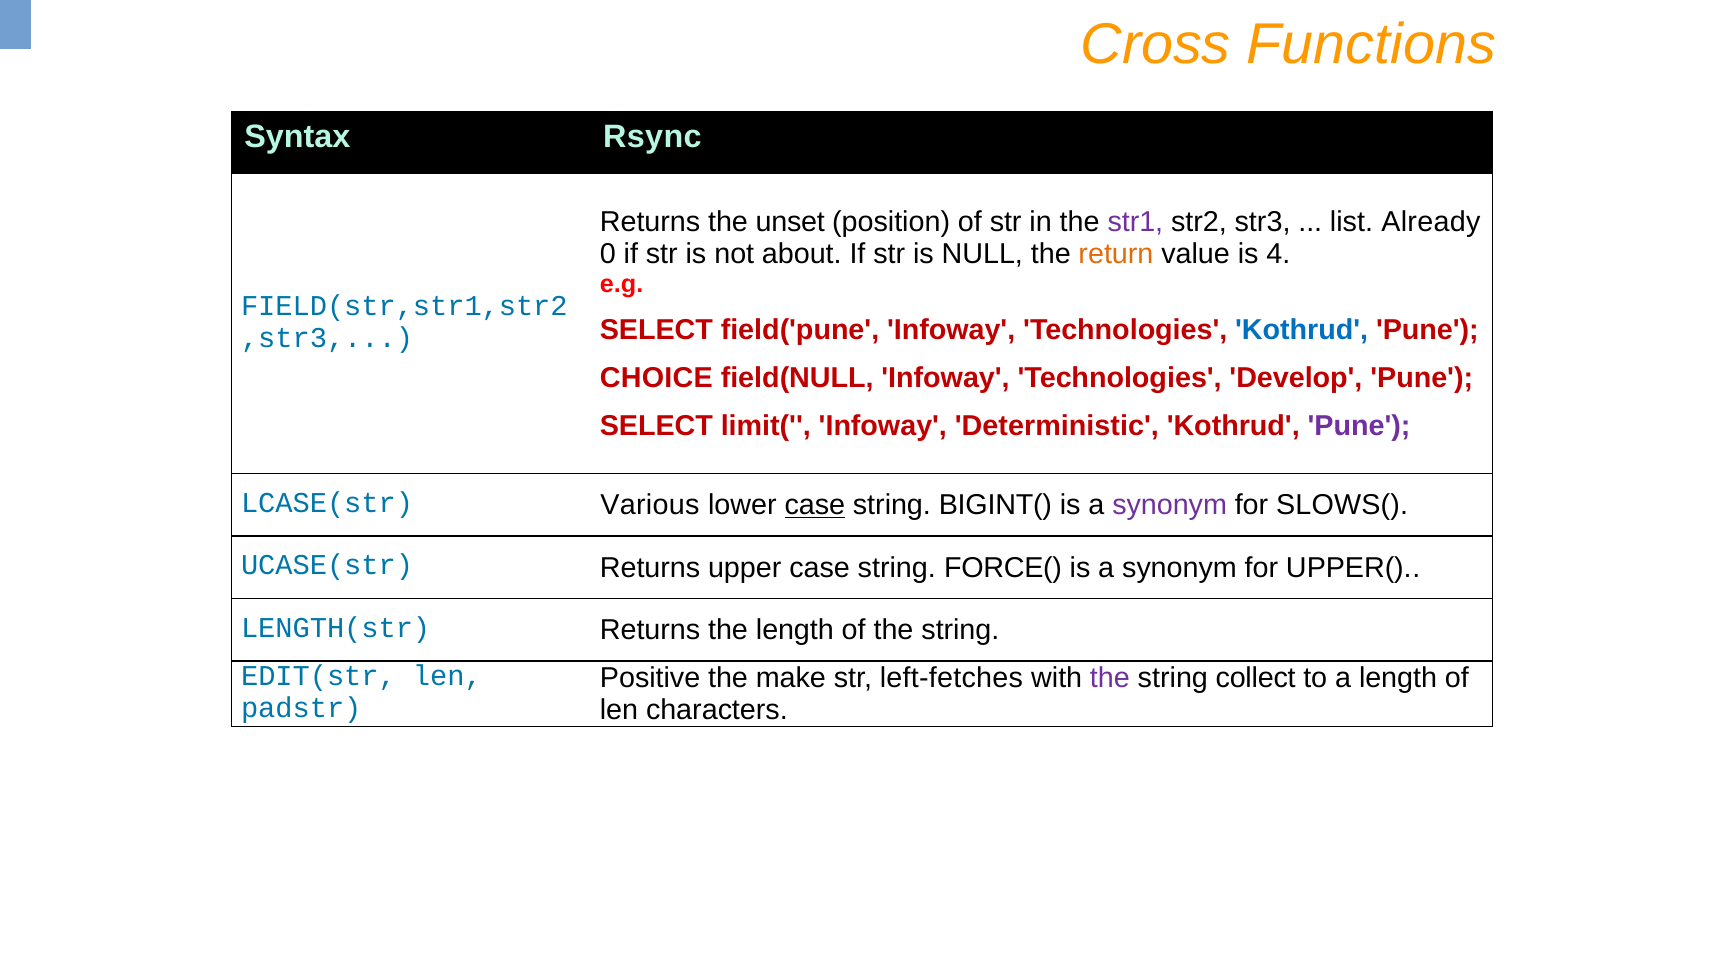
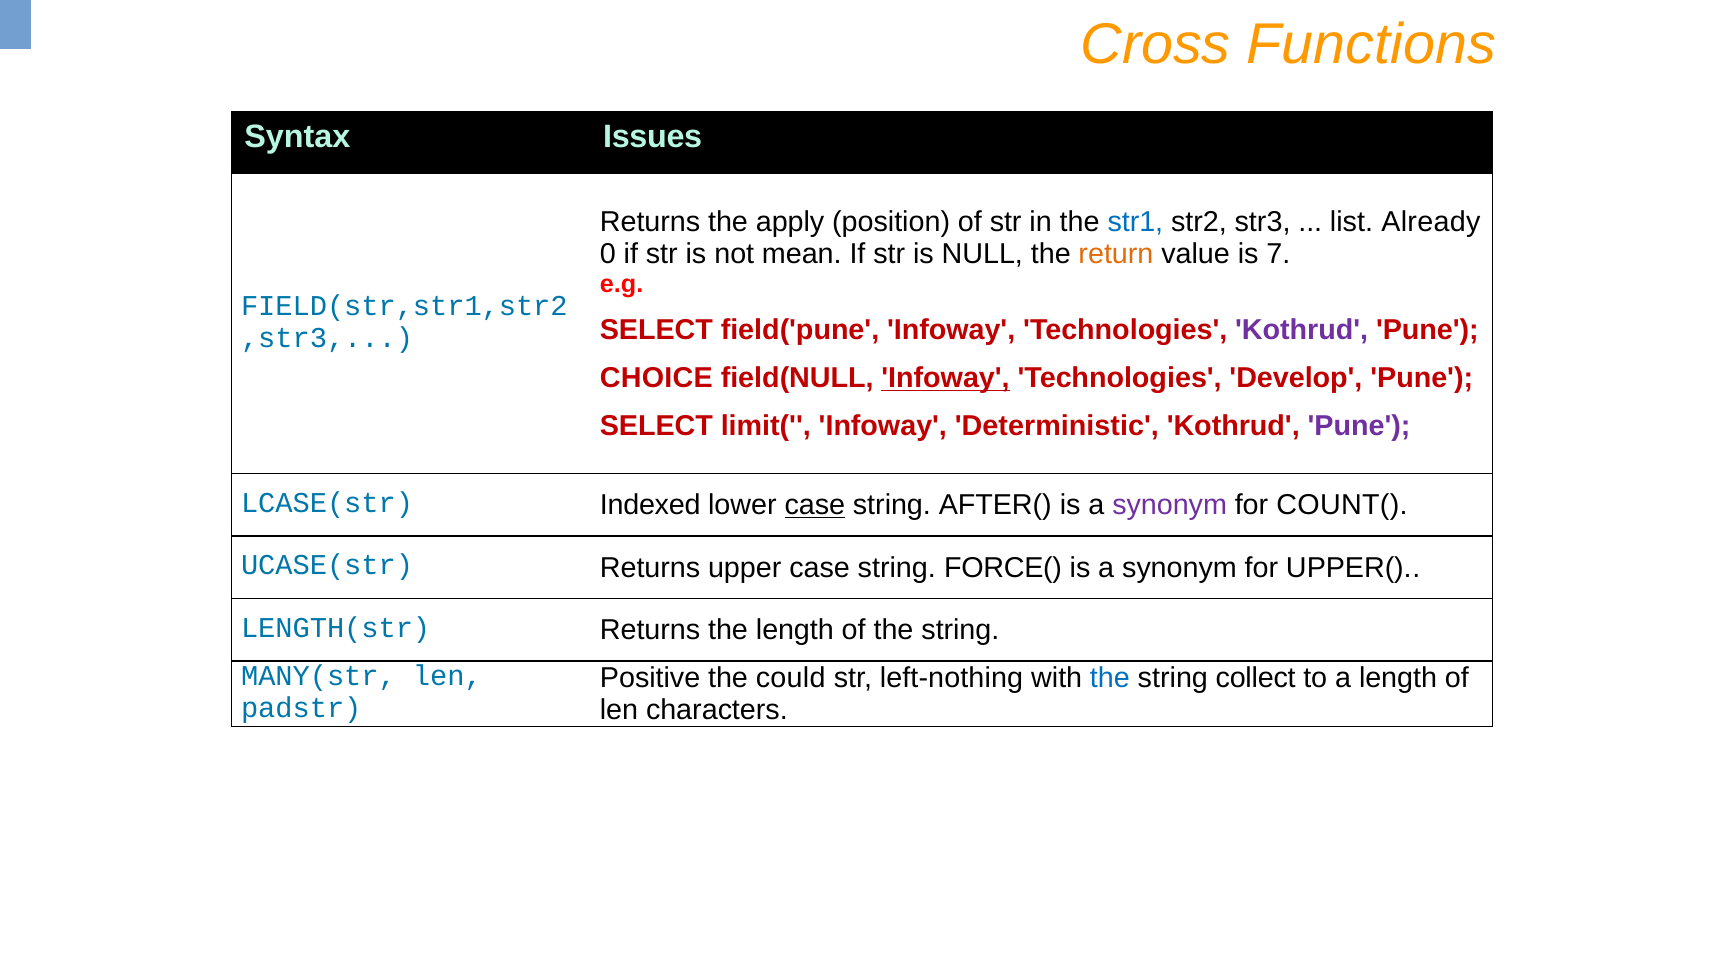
Rsync: Rsync -> Issues (653, 137)
unset: unset -> apply (790, 222)
str1 colour: purple -> blue (1135, 222)
about: about -> mean (802, 254)
4: 4 -> 7 (1278, 254)
Kothrud colour: blue -> purple (1302, 330)
Infoway underline: none -> present (946, 378)
Various: Various -> Indexed (650, 505)
BIGINT(: BIGINT( -> AFTER( (995, 505)
SLOWS(: SLOWS( -> COUNT( (1342, 505)
make: make -> could (791, 678)
left-fetches: left-fetches -> left-nothing (951, 678)
the colour: purple -> blue (1110, 678)
EDIT(str: EDIT(str -> MANY(str (318, 676)
